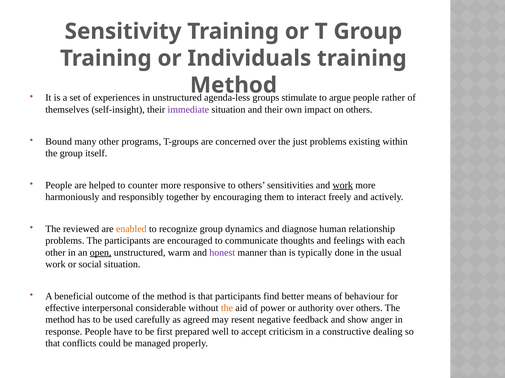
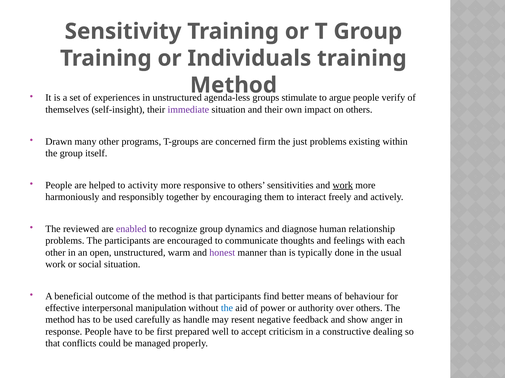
rather: rather -> verify (393, 98)
Bound: Bound -> Drawn (59, 142)
concerned over: over -> firm (267, 142)
counter: counter -> activity (143, 186)
enabled colour: orange -> purple (131, 229)
open underline: present -> none (101, 253)
considerable: considerable -> manipulation (161, 309)
the colour: orange -> blue (227, 309)
agreed: agreed -> handle (196, 320)
